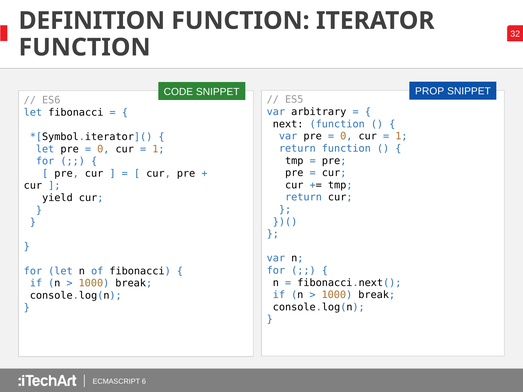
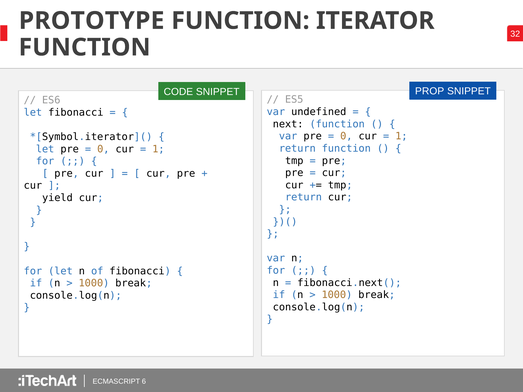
DEFINITION: DEFINITION -> PROTOTYPE (92, 21)
arbitrary: arbitrary -> undefined (319, 112)
